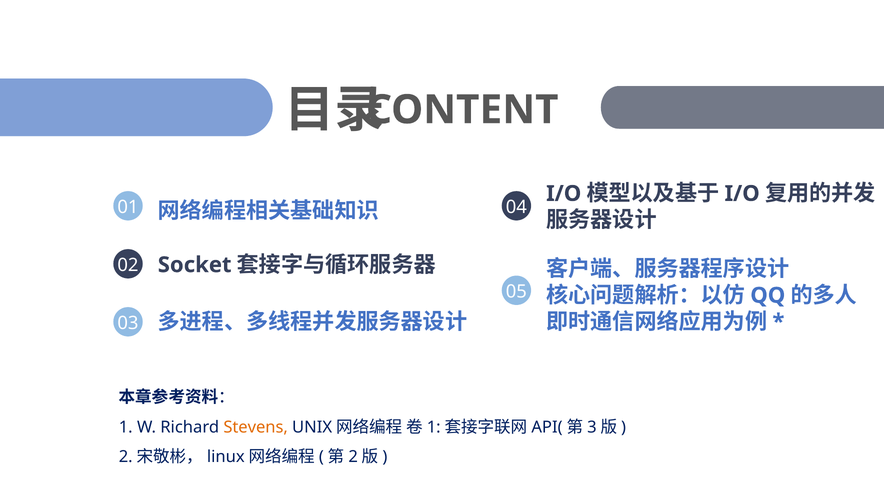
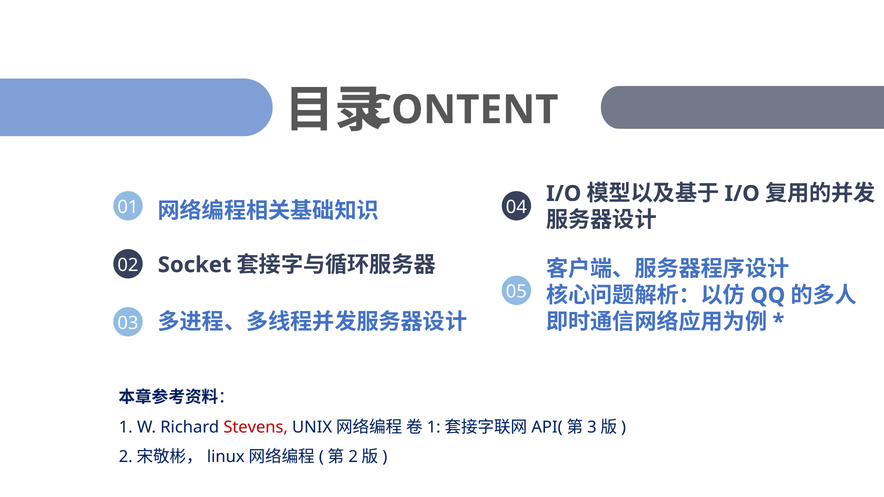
Stevens colour: orange -> red (256, 427)
